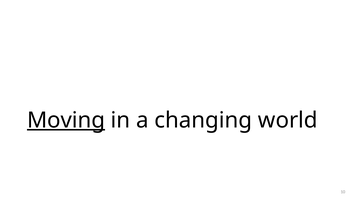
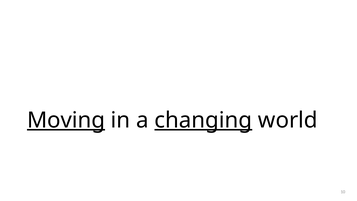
changing underline: none -> present (203, 120)
